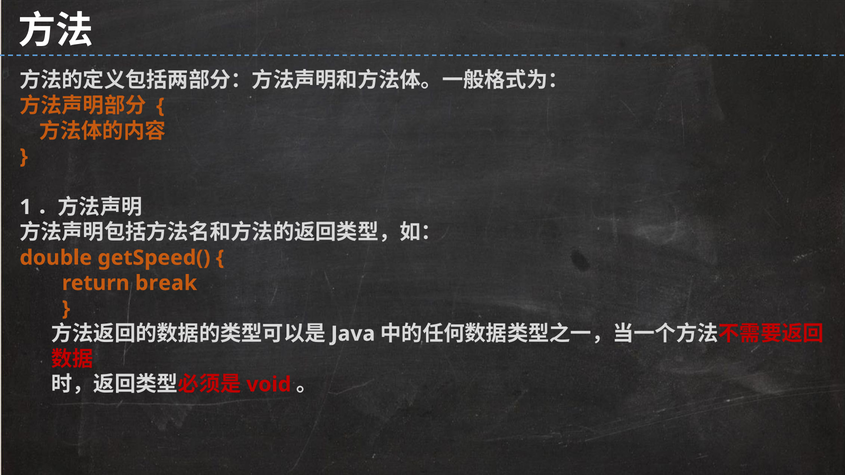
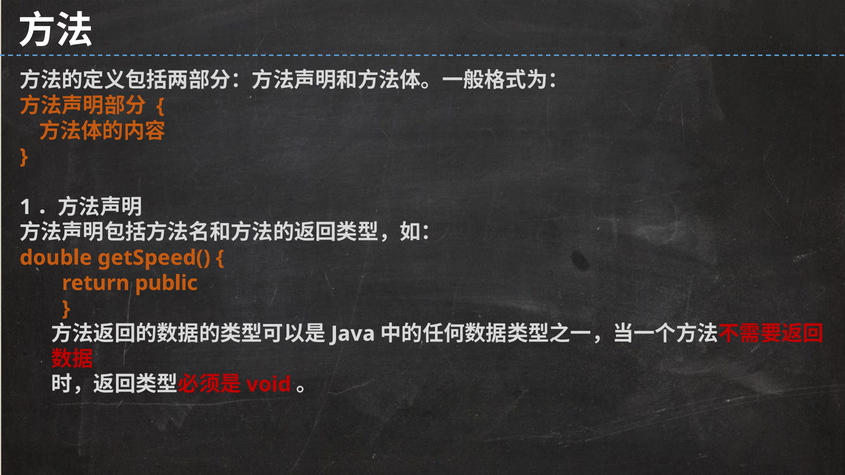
break: break -> public (166, 283)
